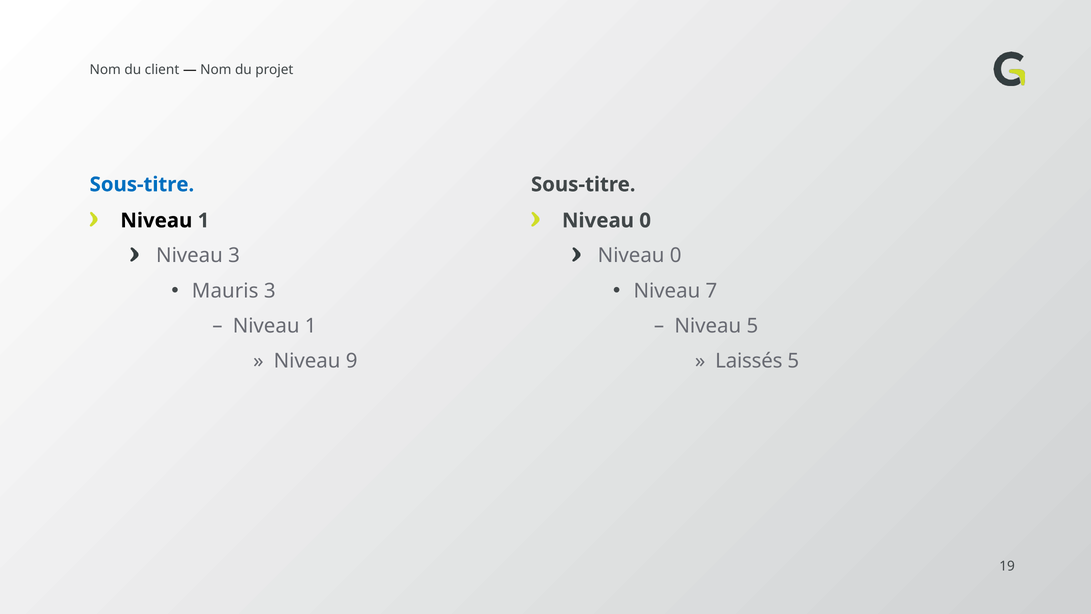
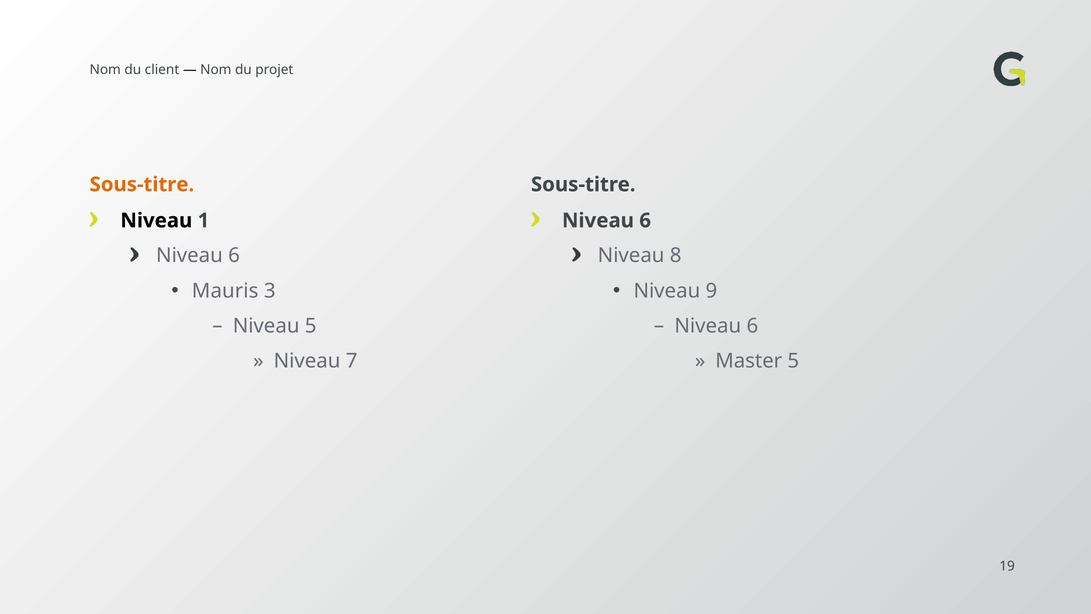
Sous-titre colour: blue -> orange (142, 184)
0: 0 -> 6 (645, 220)
3: 3 -> 6 (234, 256)
0: 0 -> 8 (676, 256)
7: 7 -> 9 (711, 291)
1: 1 -> 5 (311, 326)
5: 5 -> 6 (752, 326)
9: 9 -> 7 (352, 361)
Laissés: Laissés -> Master (749, 361)
